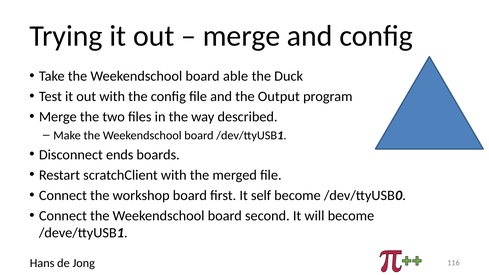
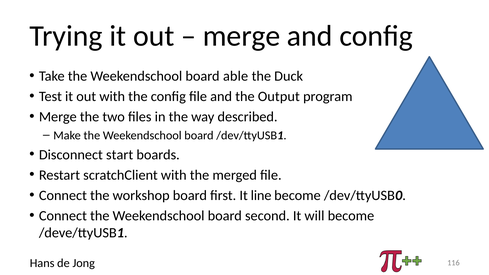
ends: ends -> start (120, 155)
self: self -> line (261, 195)
